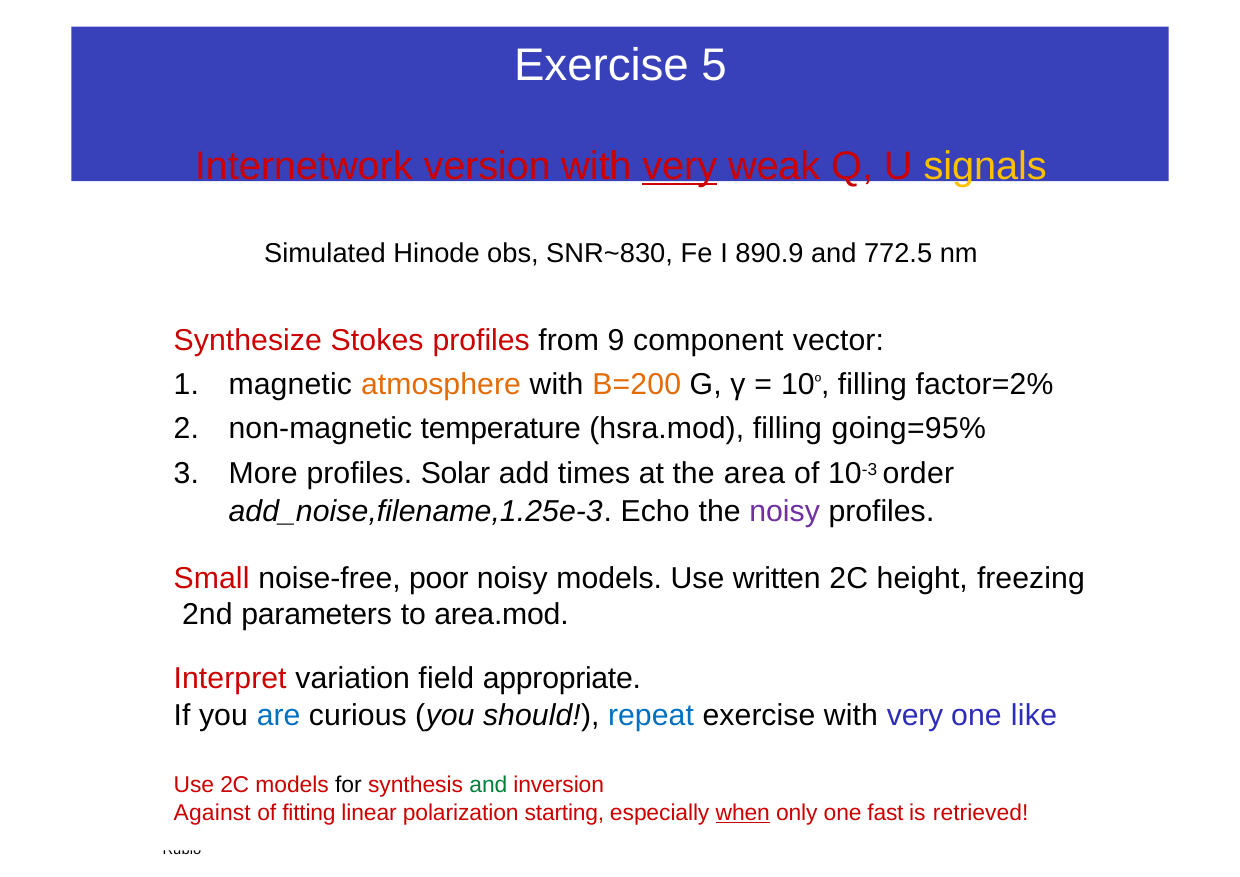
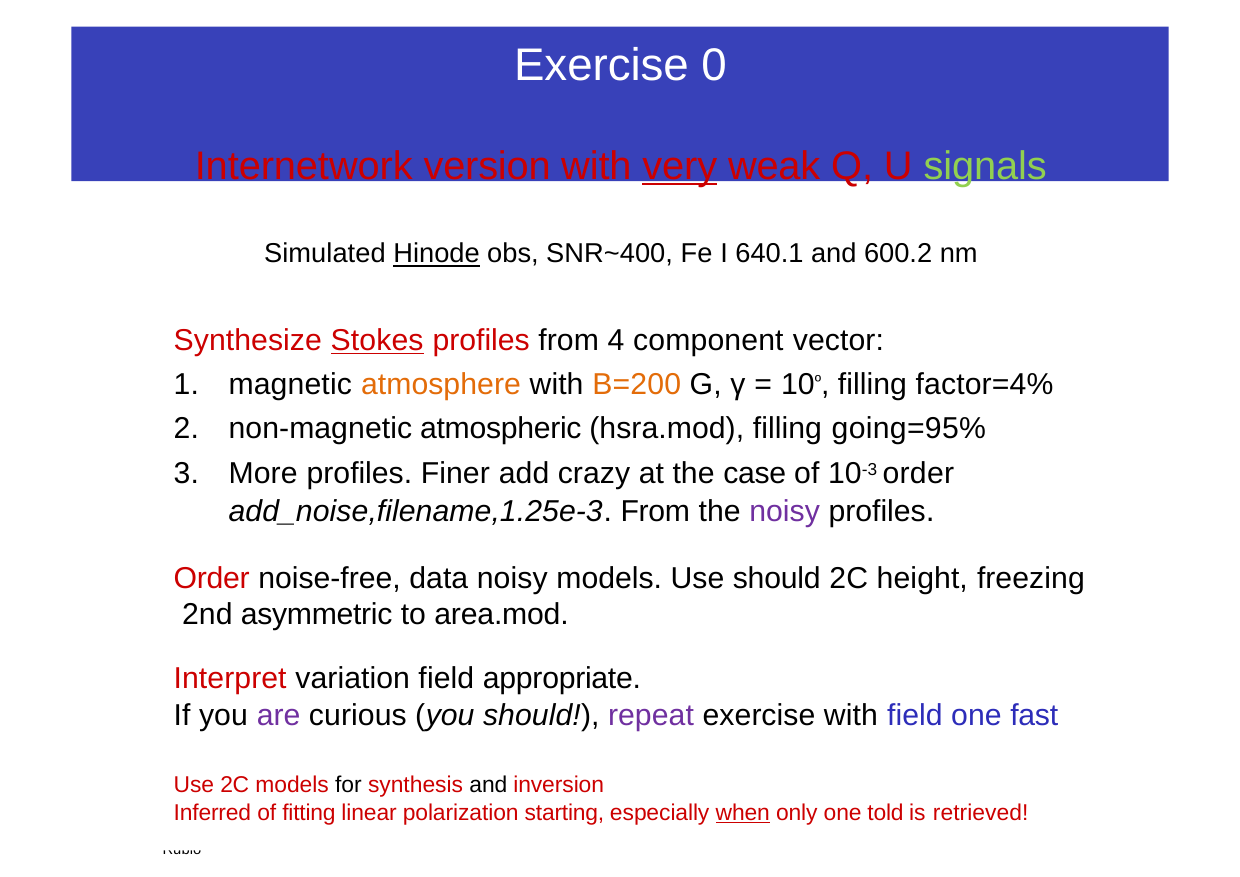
5: 5 -> 0 (714, 65)
signals colour: yellow -> light green (985, 167)
Hinode underline: none -> present (437, 254)
SNR~830: SNR~830 -> SNR~400 (610, 254)
890.9: 890.9 -> 640.1 (769, 254)
772.5: 772.5 -> 600.2 (898, 254)
Stokes underline: none -> present (377, 340)
9: 9 -> 4 (616, 340)
factor=2%: factor=2% -> factor=4% (985, 384)
temperature: temperature -> atmospheric (501, 428)
Solar: Solar -> Finer (455, 473)
times: times -> crazy (594, 473)
area: area -> case (755, 473)
add_noise,filename,1.25e-3 Echo: Echo -> From (655, 511)
Small: Small -> Order (212, 578)
poor: poor -> data (439, 578)
Use written: written -> should (777, 578)
parameters: parameters -> asymmetric (317, 614)
are colour: blue -> purple (279, 715)
repeat colour: blue -> purple (651, 715)
exercise with very: very -> field (915, 715)
like: like -> fast (1034, 715)
and colour: green -> black (488, 784)
Against: Against -> Inferred (212, 812)
fast: fast -> told (886, 812)
